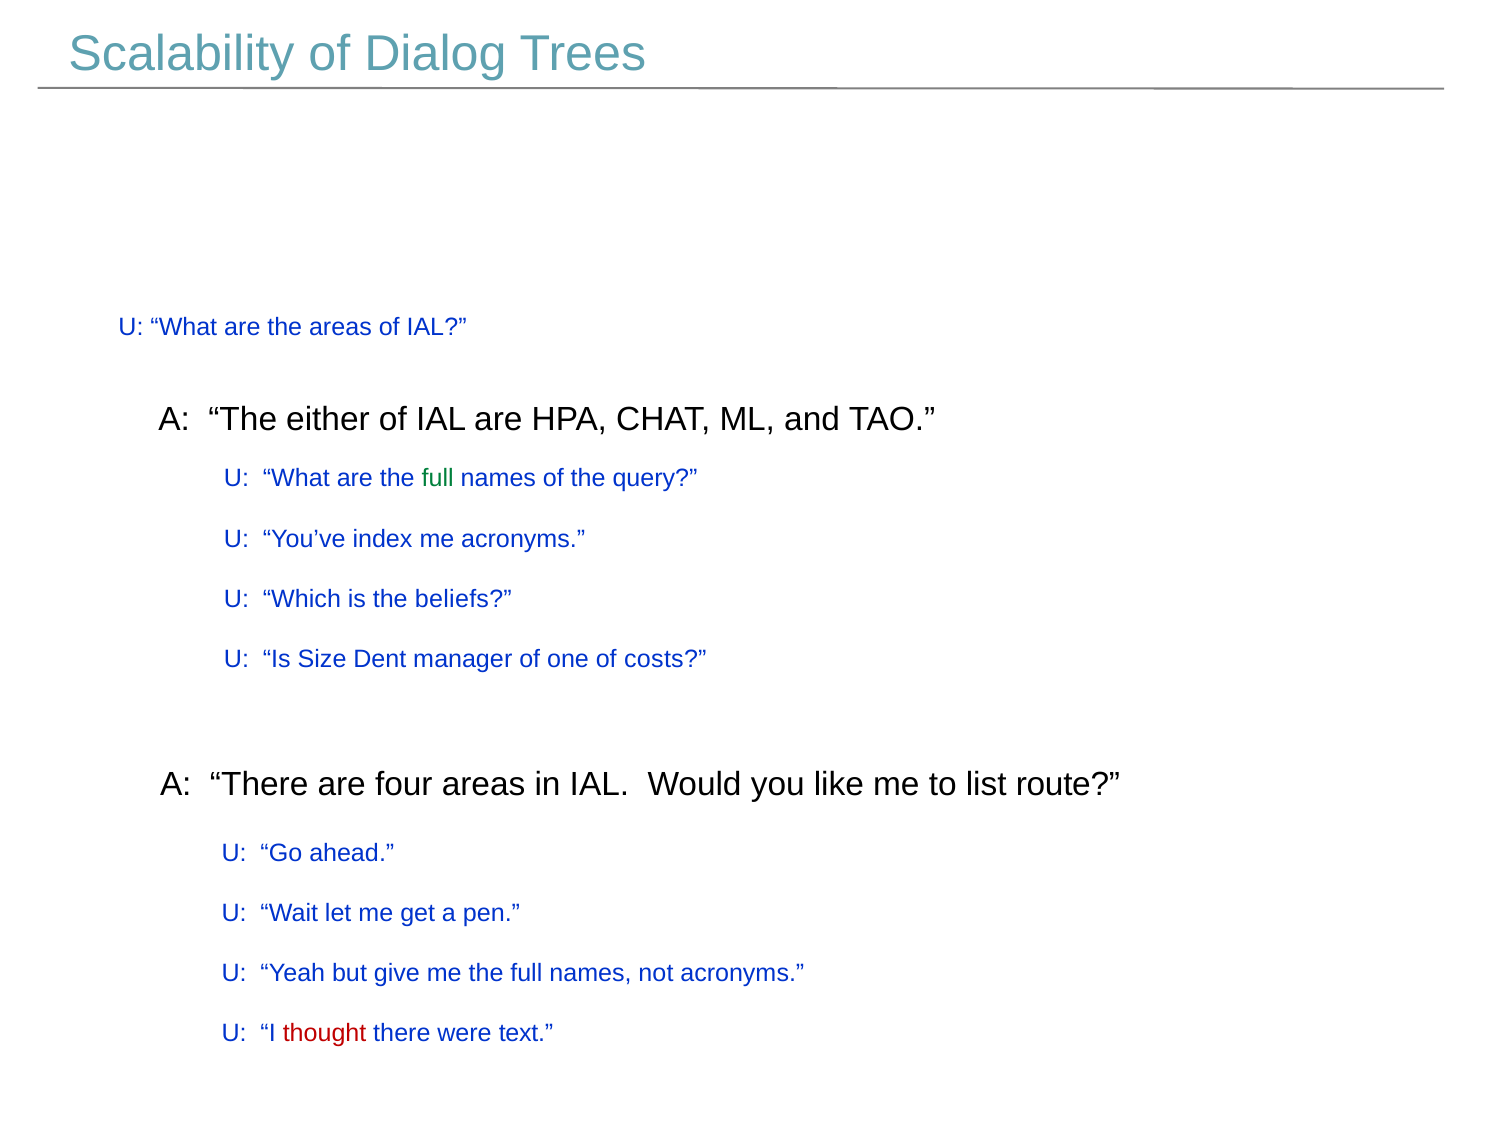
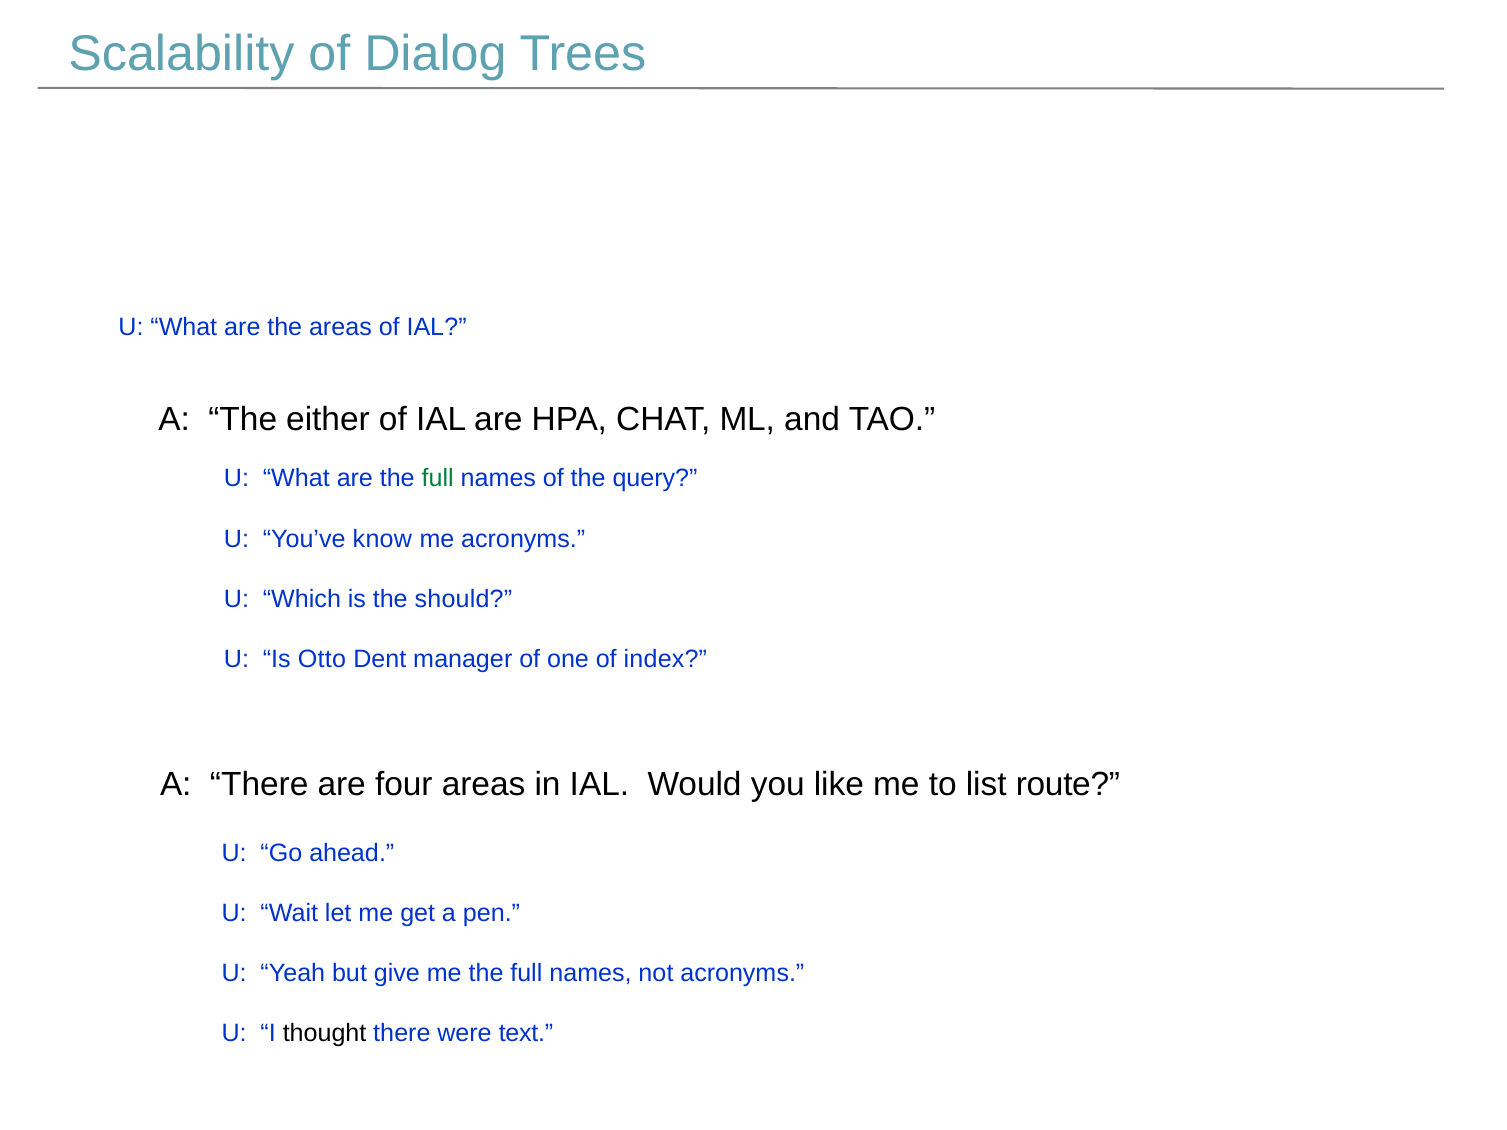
index: index -> know (382, 539)
beliefs: beliefs -> should (463, 599)
Size: Size -> Otto (322, 660)
costs: costs -> index (665, 660)
thought colour: red -> black (325, 1034)
